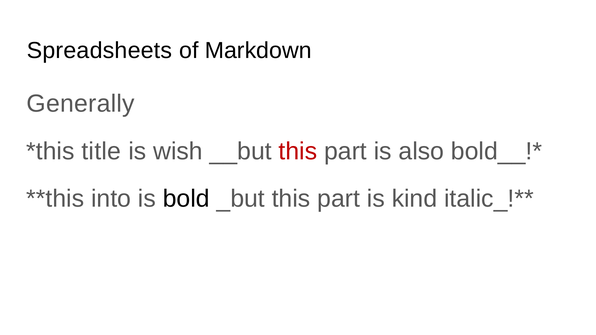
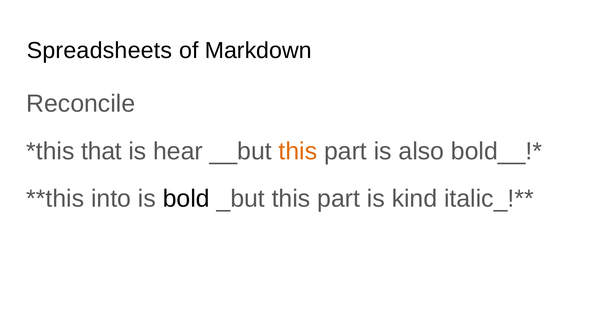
Generally: Generally -> Reconcile (81, 104)
title: title -> that (102, 151)
wish: wish -> hear (178, 151)
this colour: red -> orange (298, 151)
